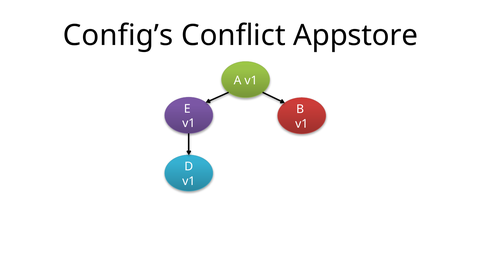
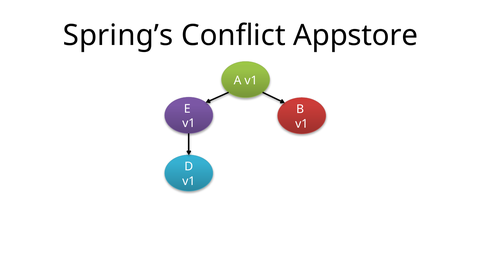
Config’s: Config’s -> Spring’s (118, 35)
